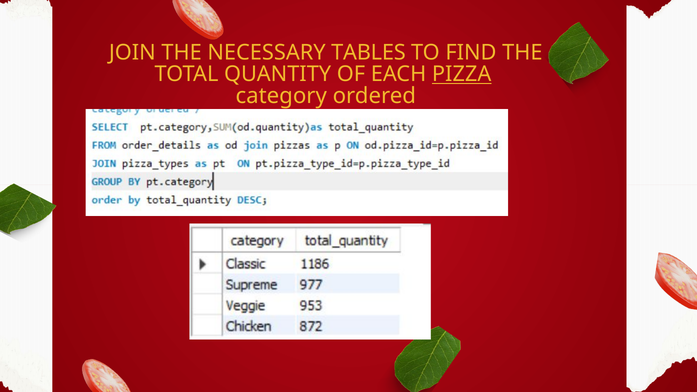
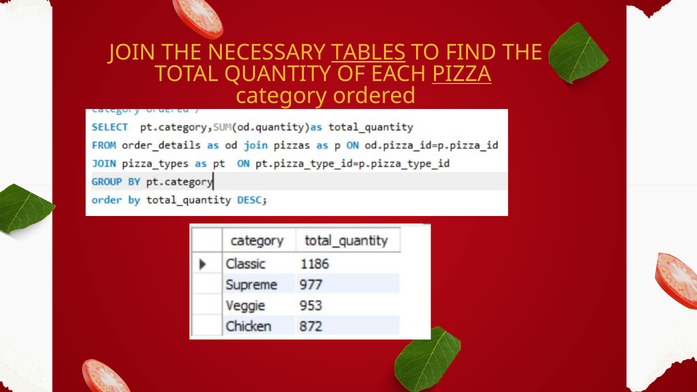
TABLES underline: none -> present (368, 52)
